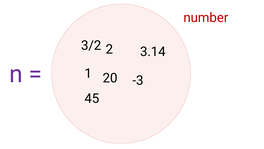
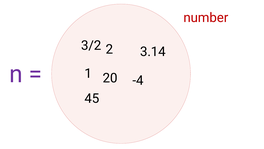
-3: -3 -> -4 (138, 80)
